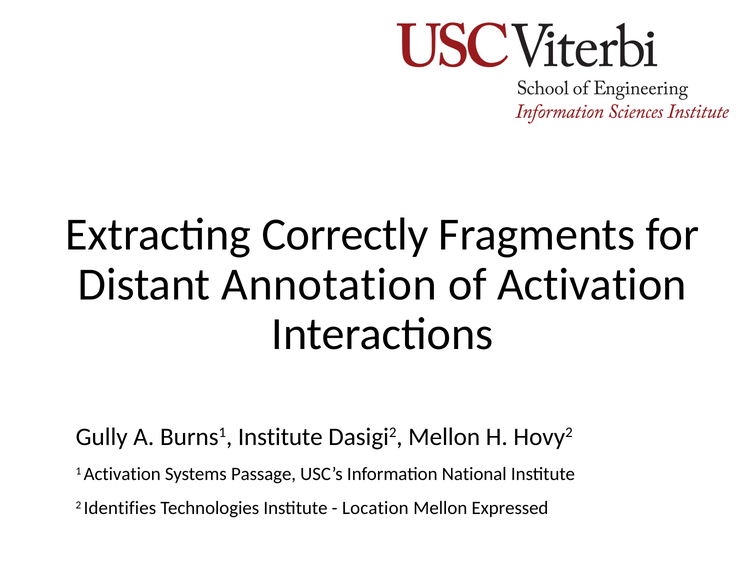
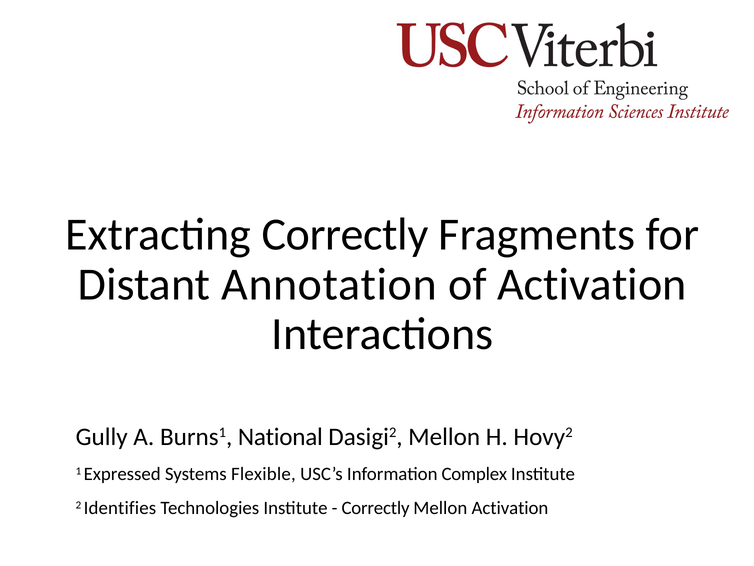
Burns1 Institute: Institute -> National (280, 436)
1 Activation: Activation -> Expressed (122, 474)
Passage: Passage -> Flexible (263, 474)
National: National -> Complex (474, 474)
Location: Location -> Correctly (376, 508)
Mellon Expressed: Expressed -> Activation (510, 508)
